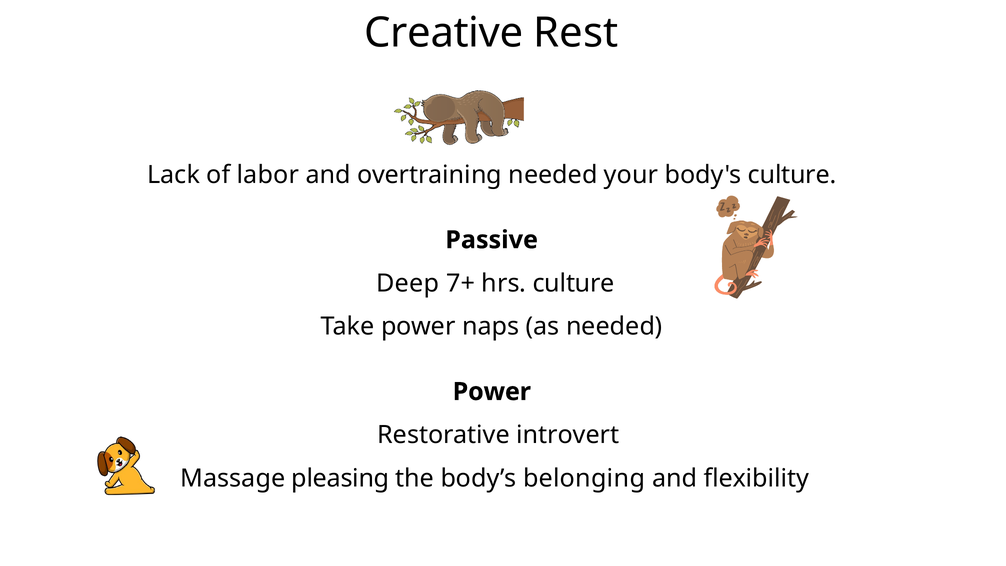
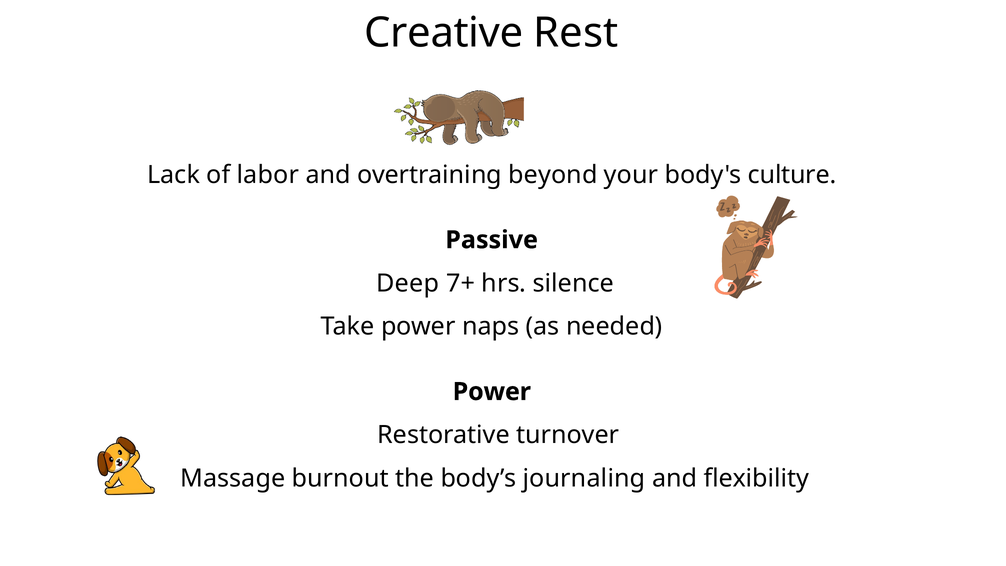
overtraining needed: needed -> beyond (553, 175)
hrs culture: culture -> silence (573, 283)
introvert: introvert -> turnover (568, 435)
pleasing: pleasing -> burnout (340, 478)
belonging: belonging -> journaling (584, 478)
